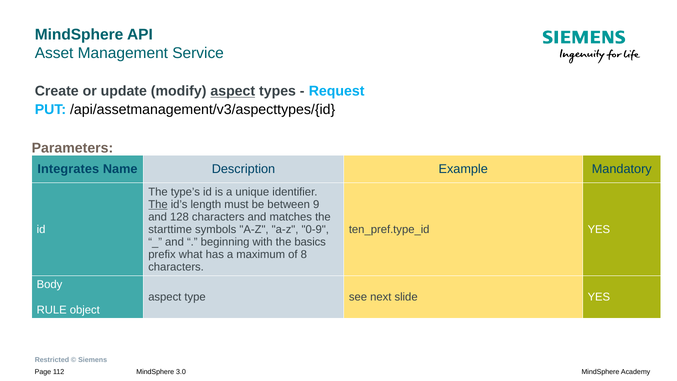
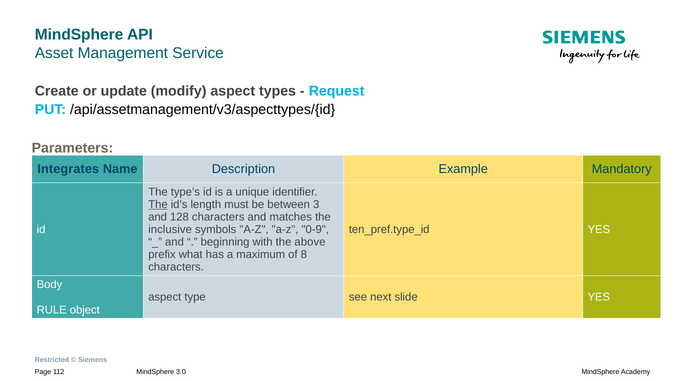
aspect underline: present -> none (233, 91)
9: 9 -> 3 (316, 204)
starttime: starttime -> inclusive (170, 229)
basics: basics -> above (310, 242)
